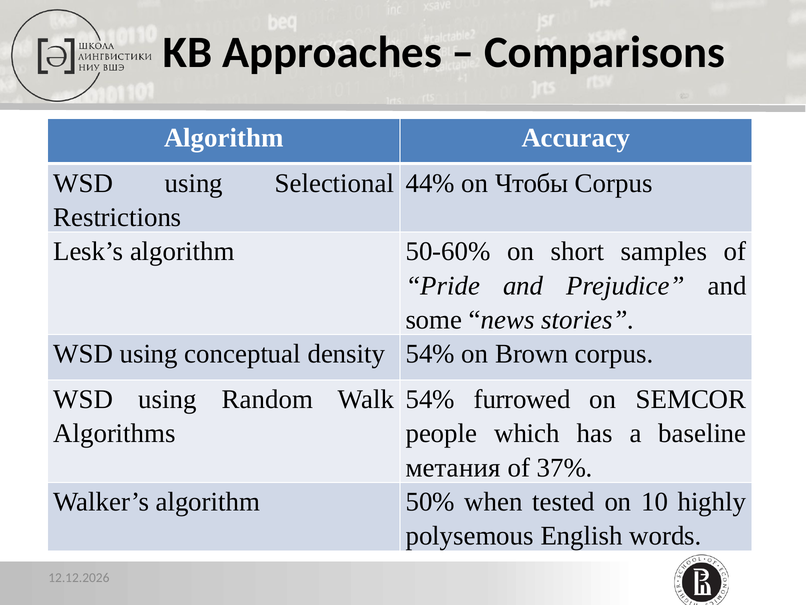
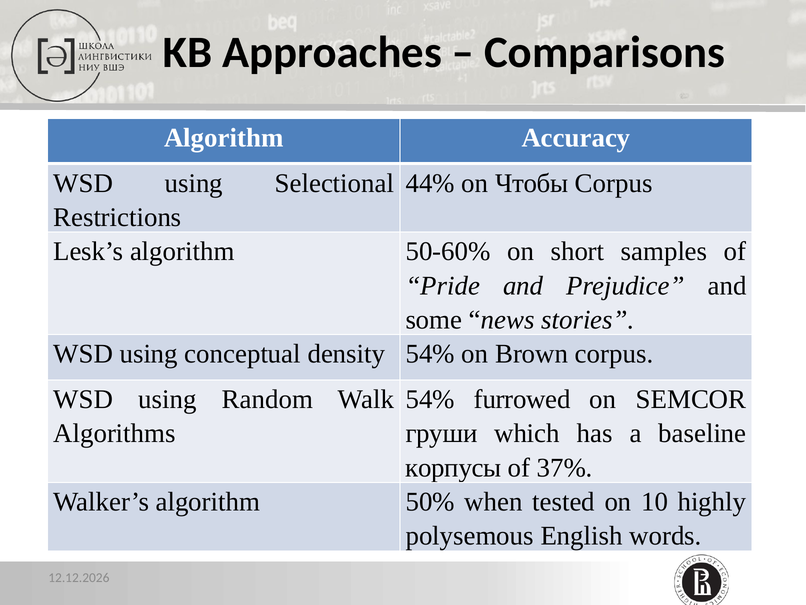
people: people -> груши (442, 433)
метания: метания -> корпусы (453, 467)
